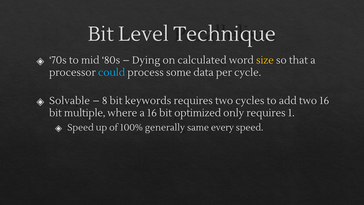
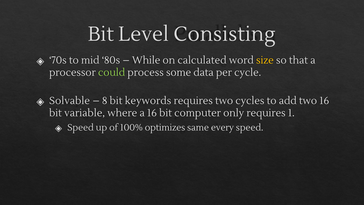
Technique: Technique -> Consisting (225, 34)
Dying: Dying -> While (146, 60)
could colour: light blue -> light green (112, 72)
multiple: multiple -> variable (85, 113)
optimized: optimized -> computer (198, 113)
generally: generally -> optimizes (165, 127)
